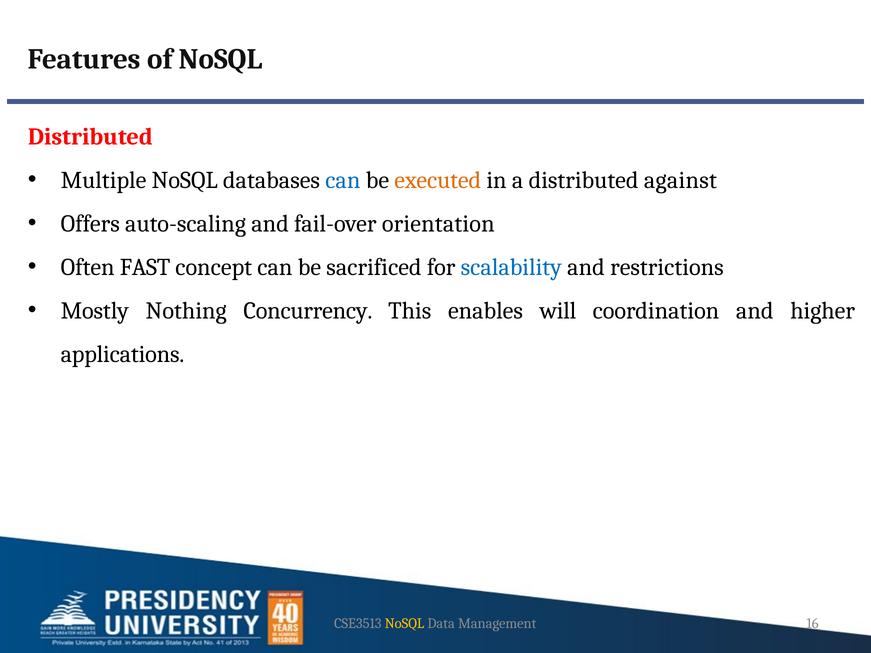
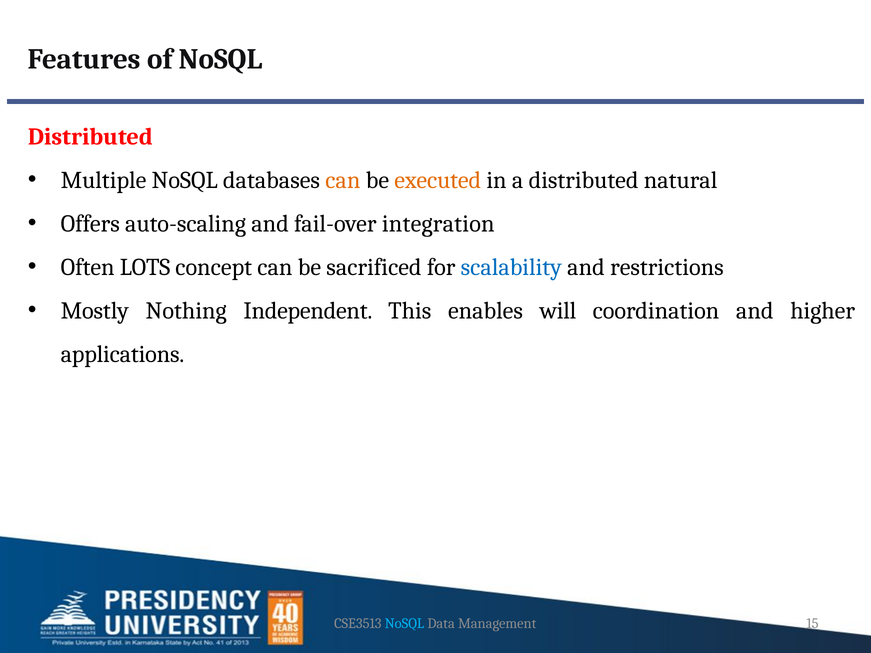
can colour: blue -> orange (343, 180)
against: against -> natural (681, 180)
orientation: orientation -> integration (438, 224)
FAST: FAST -> LOTS (145, 267)
Concurrency: Concurrency -> Independent (308, 311)
NoSQL colour: yellow -> light blue (404, 624)
16: 16 -> 15 (813, 624)
